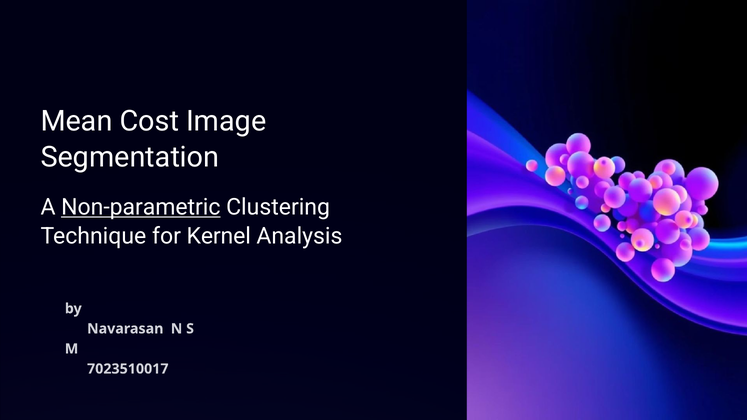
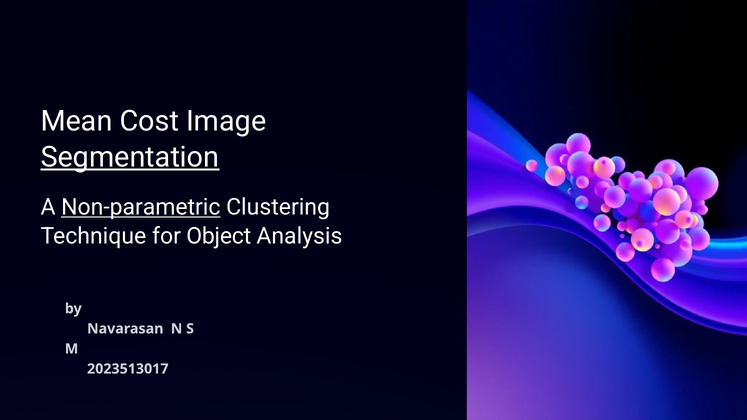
Segmentation underline: none -> present (130, 157)
Kernel: Kernel -> Object (219, 236)
7023510017: 7023510017 -> 2023513017 (128, 369)
